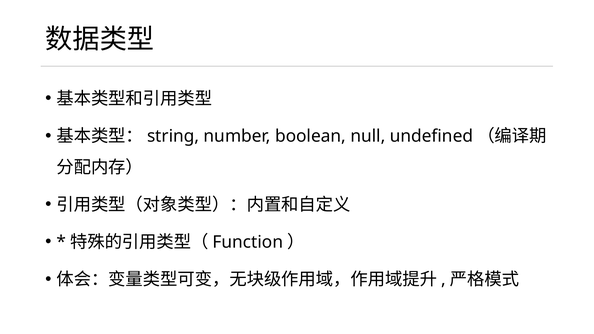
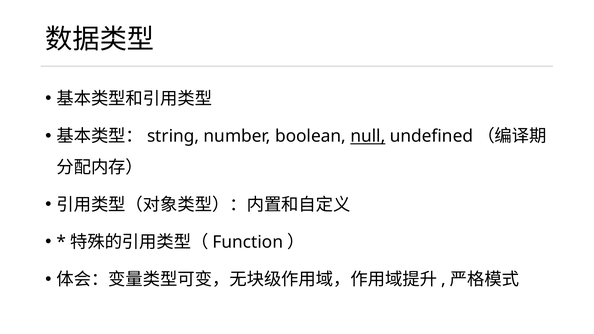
null underline: none -> present (368, 136)
